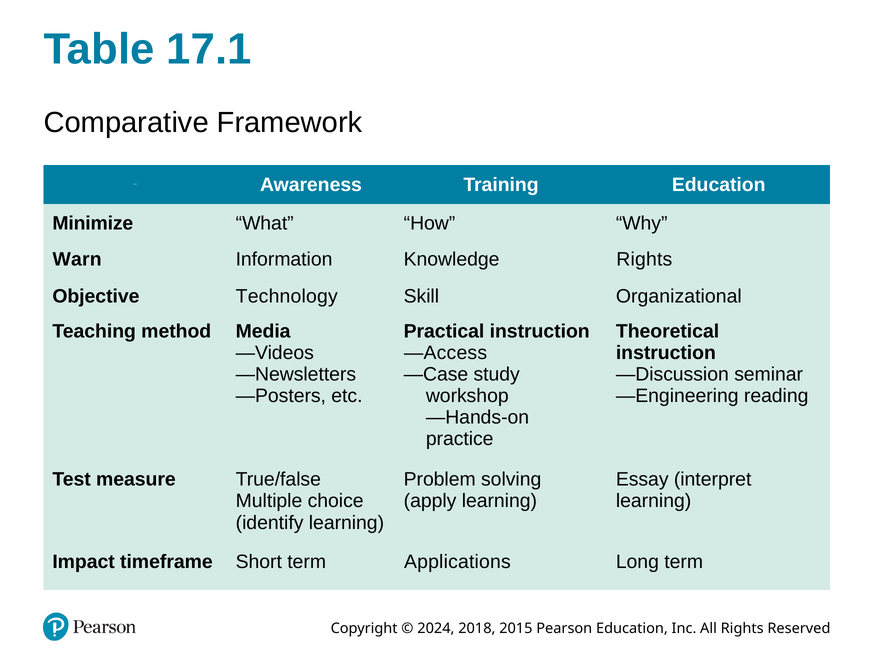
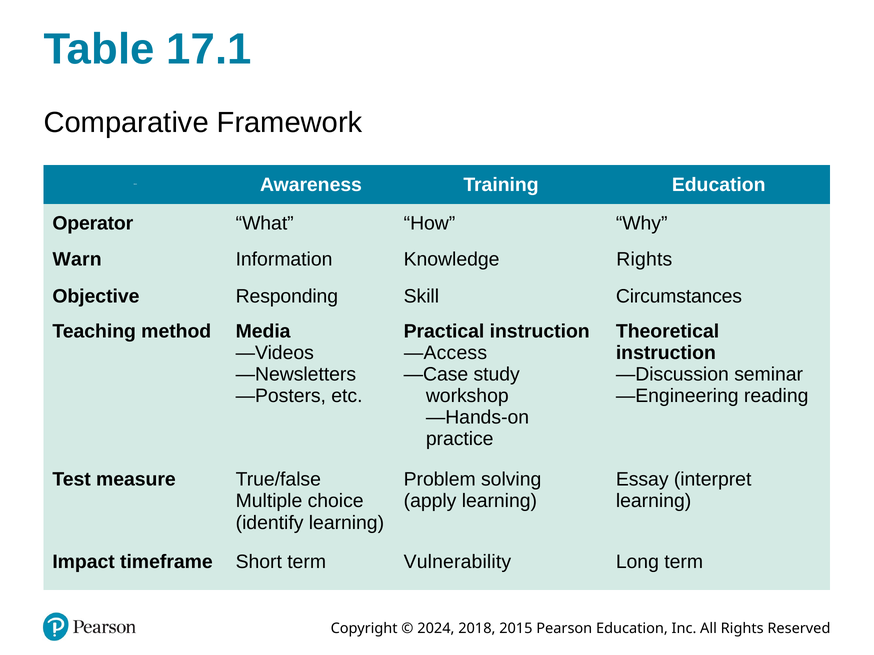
Minimize: Minimize -> Operator (93, 223)
Technology: Technology -> Responding (287, 297)
Organizational: Organizational -> Circumstances (679, 297)
Applications: Applications -> Vulnerability (457, 562)
